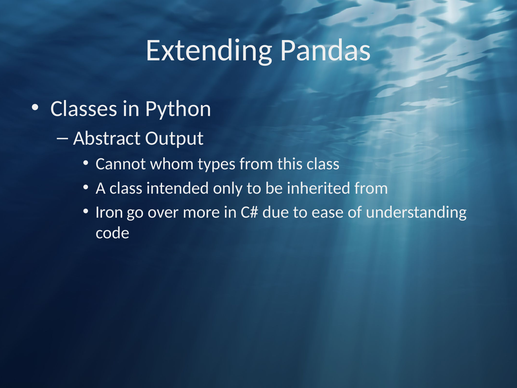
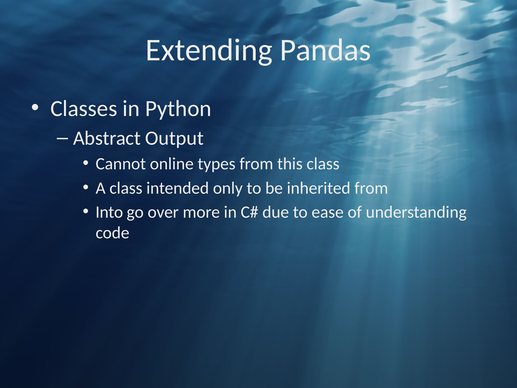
whom: whom -> online (172, 164)
Iron: Iron -> Into (109, 212)
